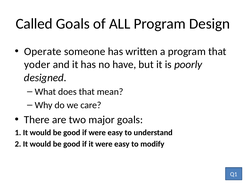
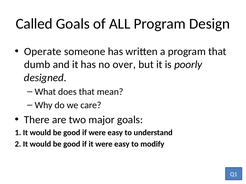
yoder: yoder -> dumb (37, 65)
have: have -> over (124, 65)
